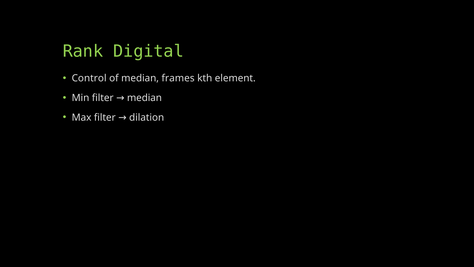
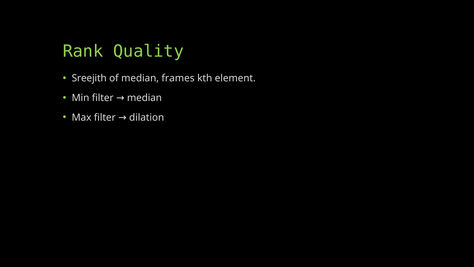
Digital: Digital -> Quality (148, 51)
Control: Control -> Sreejith (89, 78)
